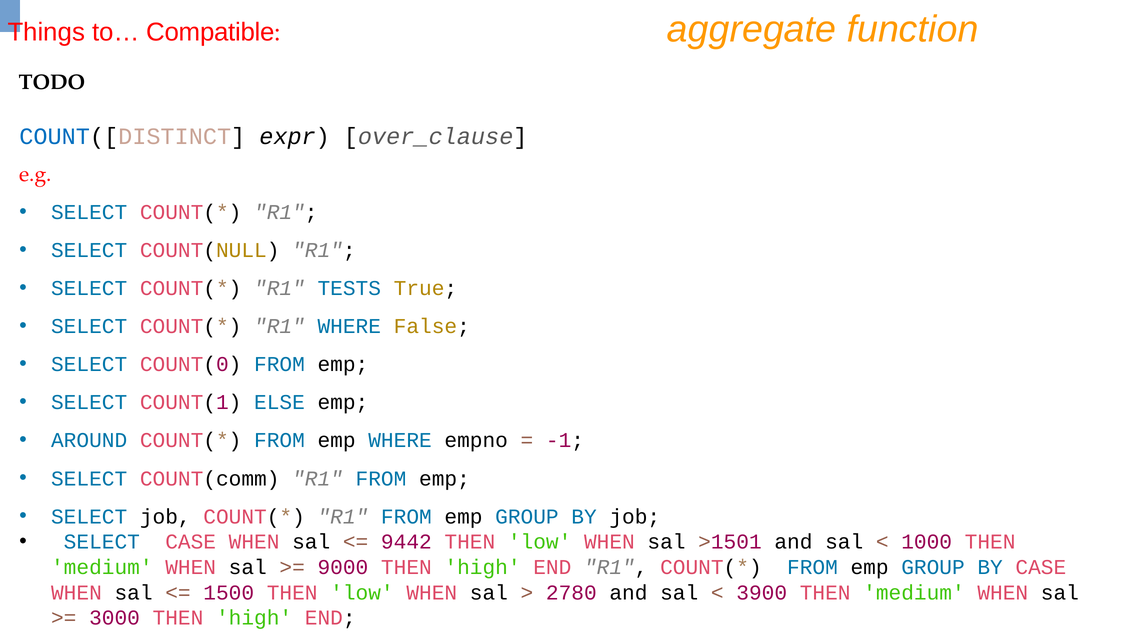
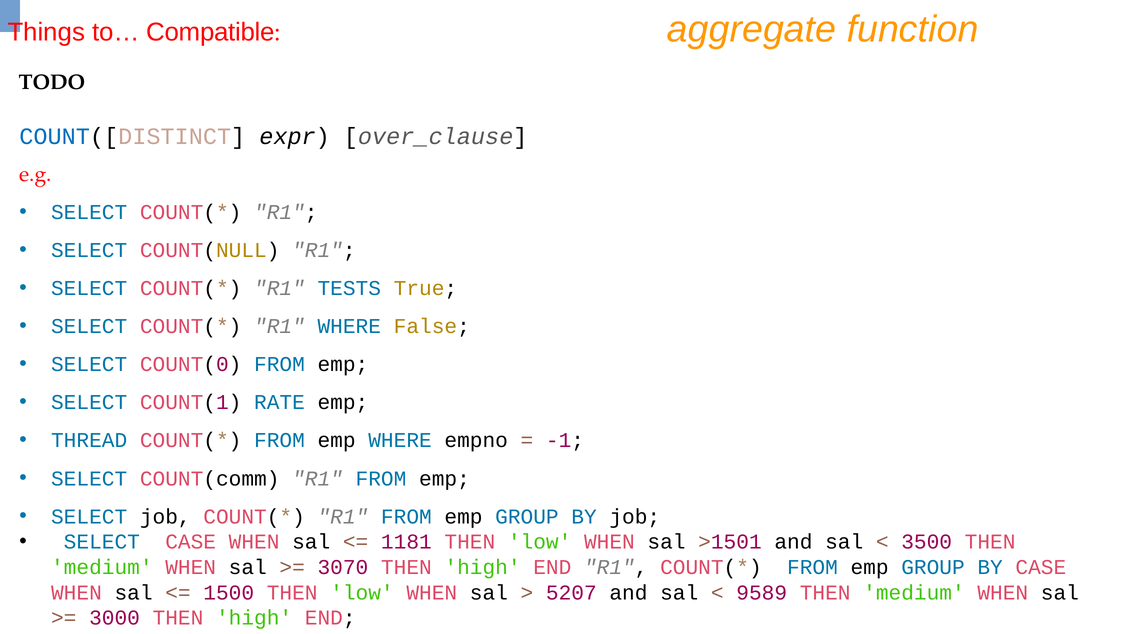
ELSE: ELSE -> RATE (279, 403)
AROUND: AROUND -> THREAD (89, 441)
9442: 9442 -> 1181 (406, 542)
1000: 1000 -> 3500 (927, 542)
9000: 9000 -> 3070 (343, 568)
2780: 2780 -> 5207 (571, 593)
3900: 3900 -> 9589 (762, 593)
